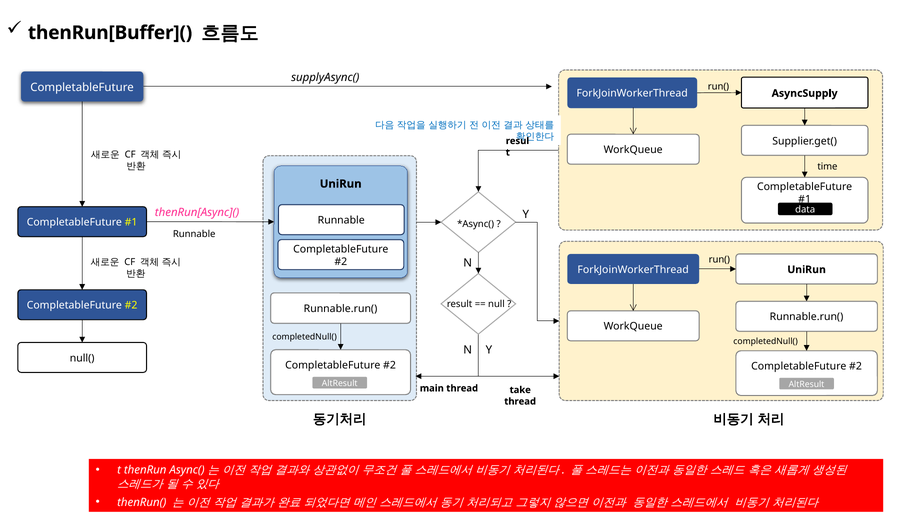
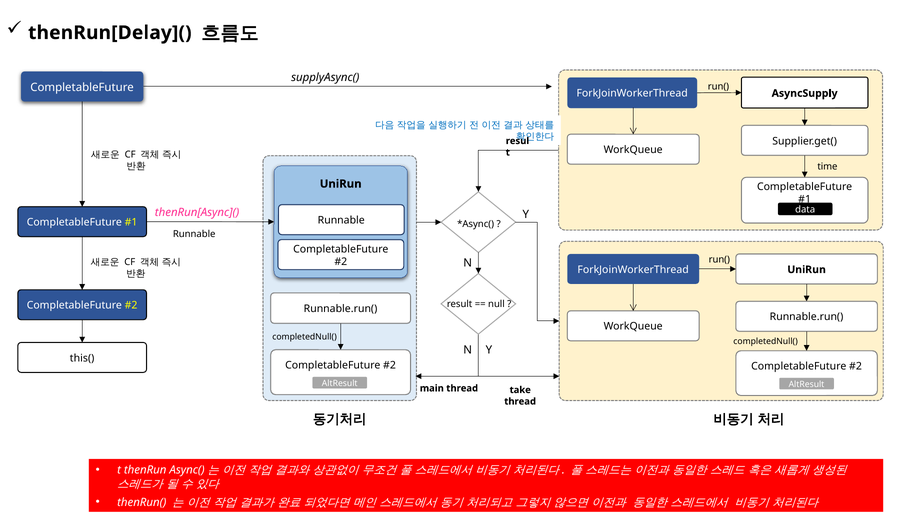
thenRun[Buffer](: thenRun[Buffer]( -> thenRun[Delay]( (110, 33)
null(: null( -> this( (82, 358)
